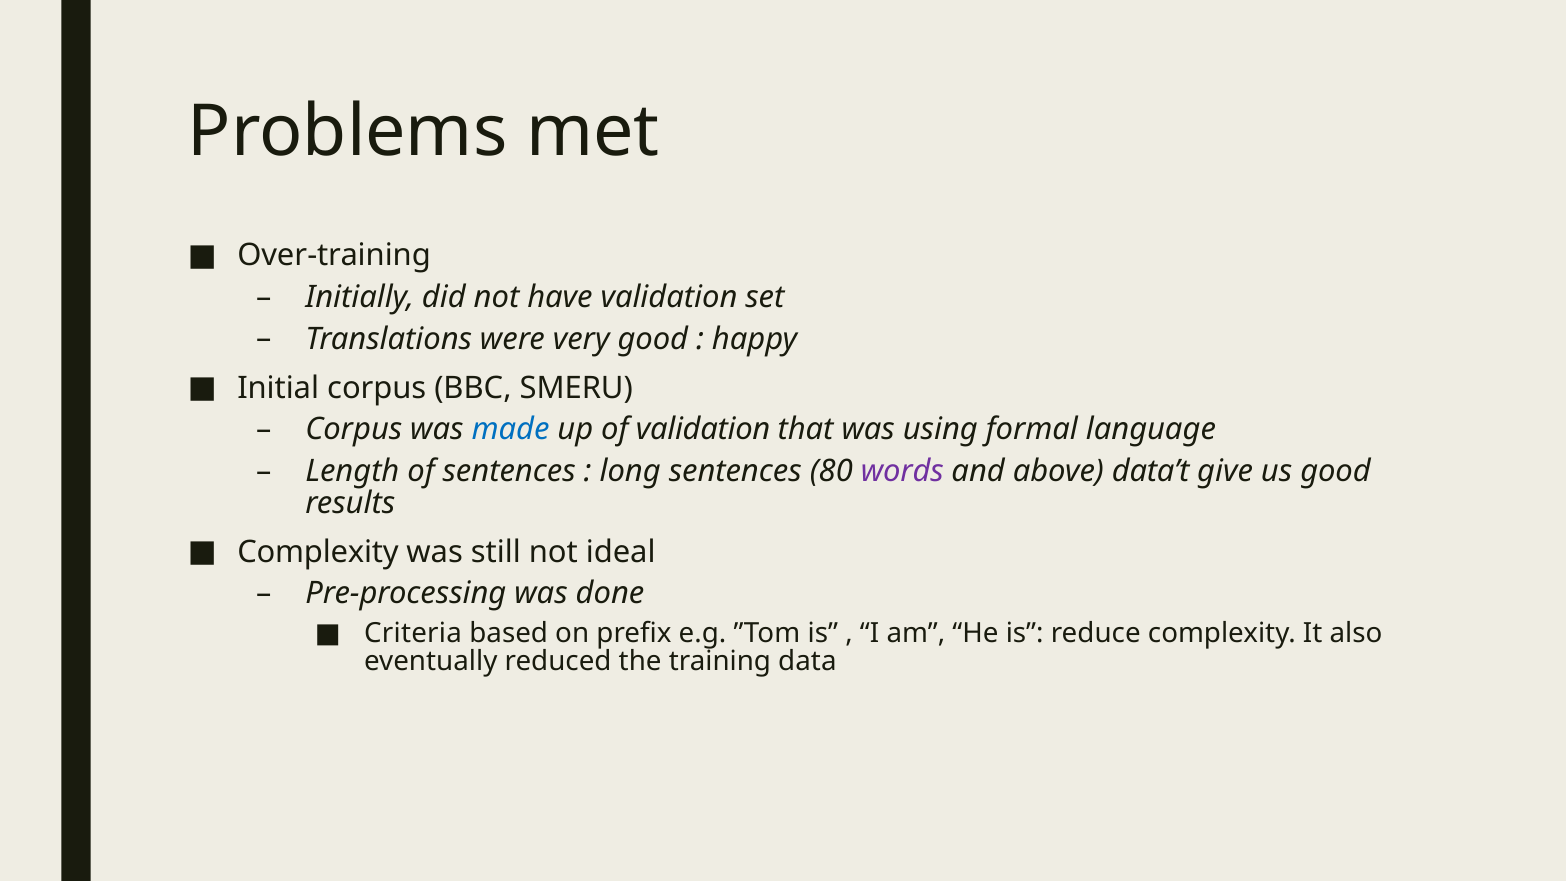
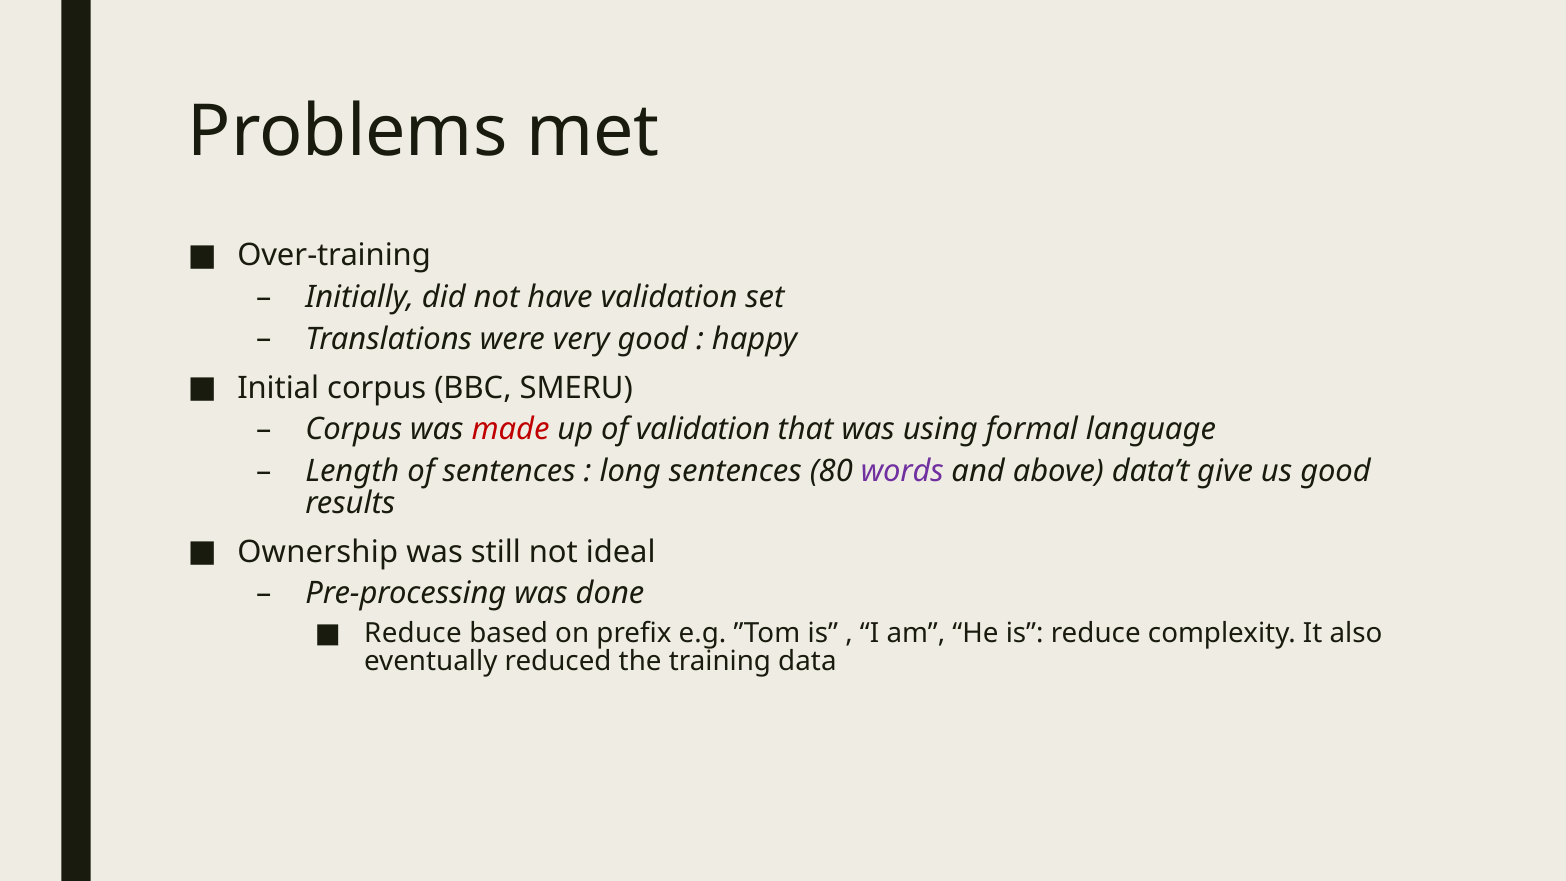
made colour: blue -> red (511, 430)
Complexity: Complexity -> Ownership (318, 552)
Criteria: Criteria -> Reduce (413, 634)
